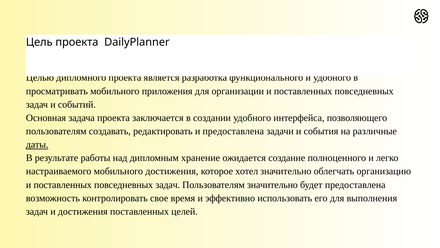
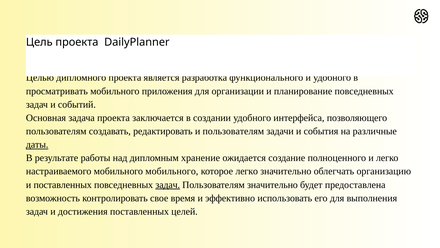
организации и поставленных: поставленных -> планирование (303, 91)
и предоставлена: предоставлена -> пользователям (233, 131)
мобильного достижения: достижения -> мобильного (172, 171)
которое хотел: хотел -> легко (247, 171)
задач underline: none -> present (168, 184)
